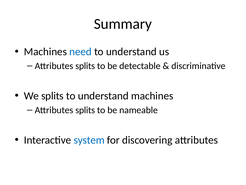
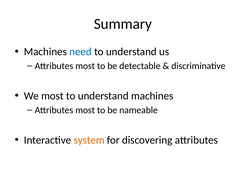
splits: splits -> most (85, 66)
We splits: splits -> most (52, 96)
splits: splits -> most (85, 110)
system colour: blue -> orange (89, 140)
